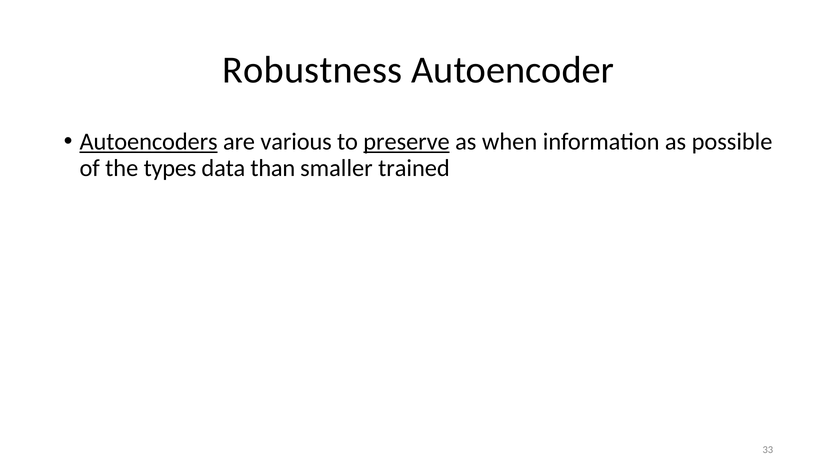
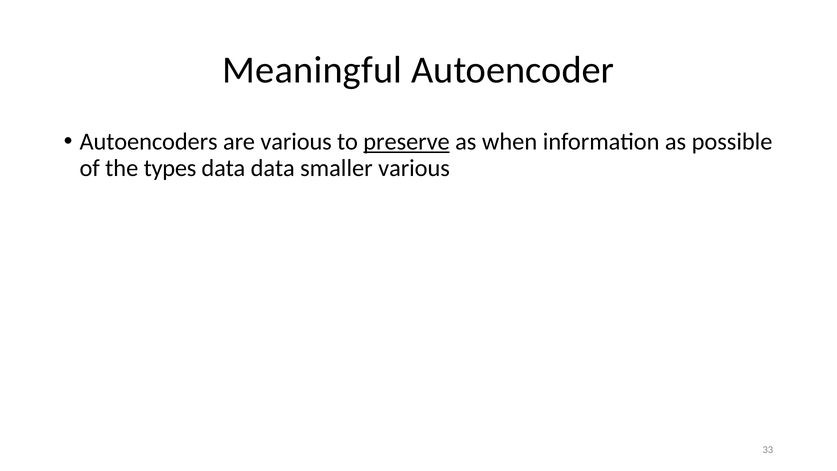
Robustness: Robustness -> Meaningful (312, 70)
Autoencoders underline: present -> none (149, 142)
data than: than -> data (273, 168)
smaller trained: trained -> various (414, 168)
